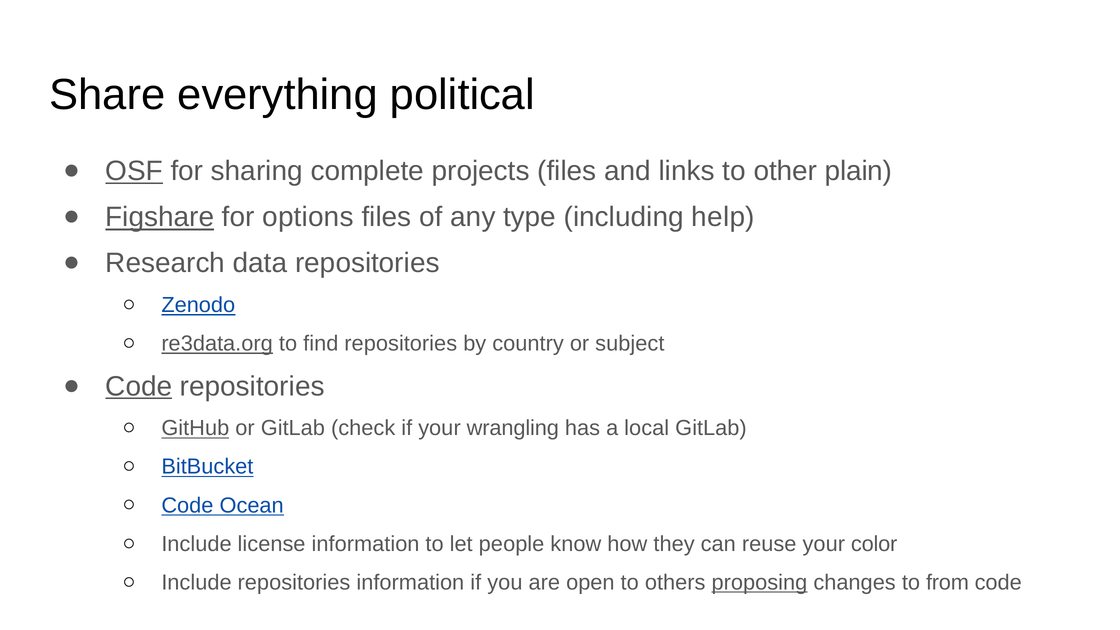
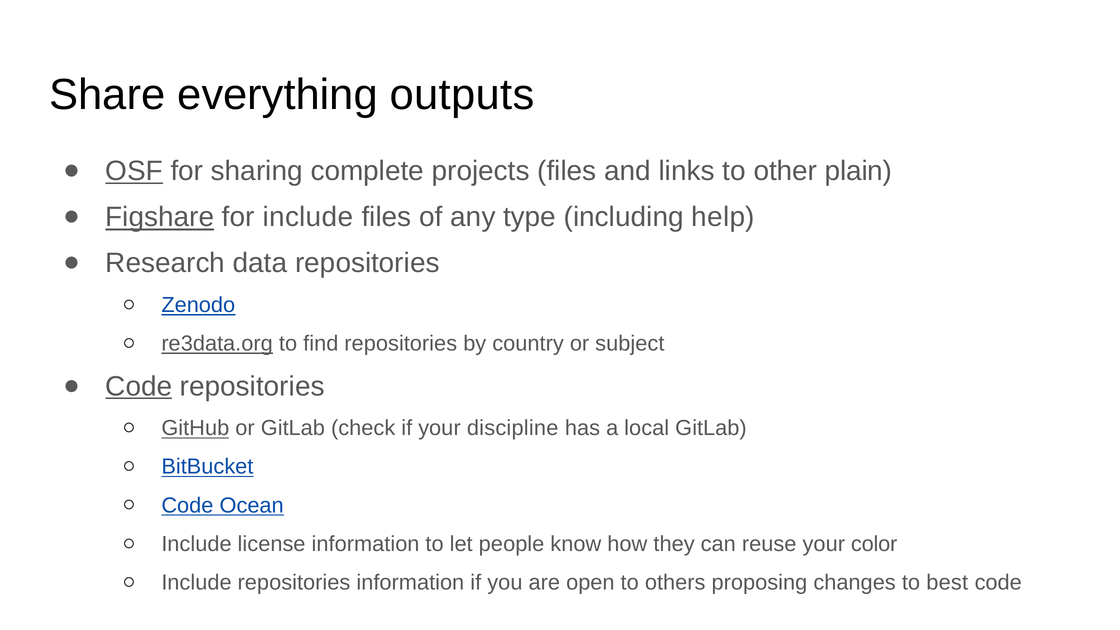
political: political -> outputs (462, 95)
for options: options -> include (308, 217)
wrangling: wrangling -> discipline (513, 428)
proposing underline: present -> none (759, 583)
from: from -> best (947, 583)
